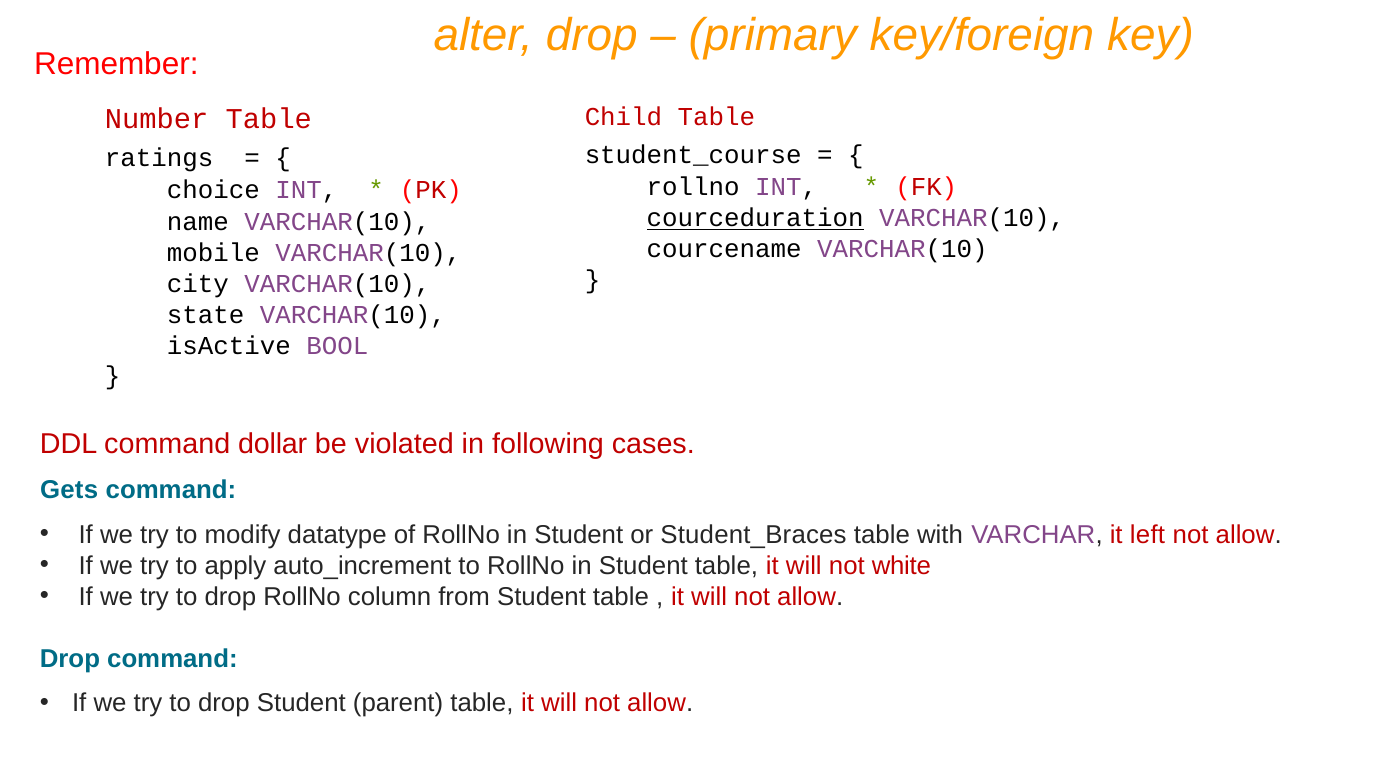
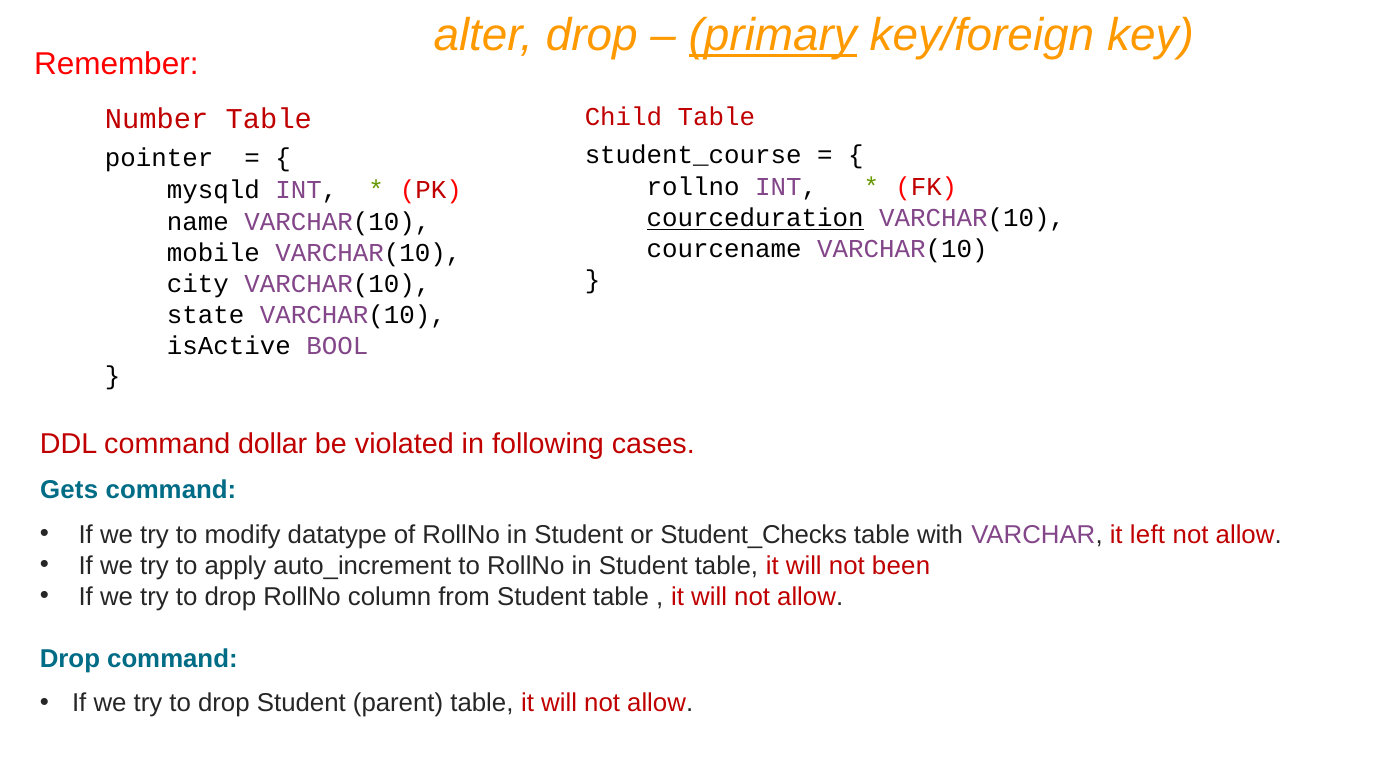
primary underline: none -> present (773, 36)
ratings: ratings -> pointer (159, 158)
choice: choice -> mysqld (213, 191)
Student_Braces: Student_Braces -> Student_Checks (754, 535)
white: white -> been (901, 566)
